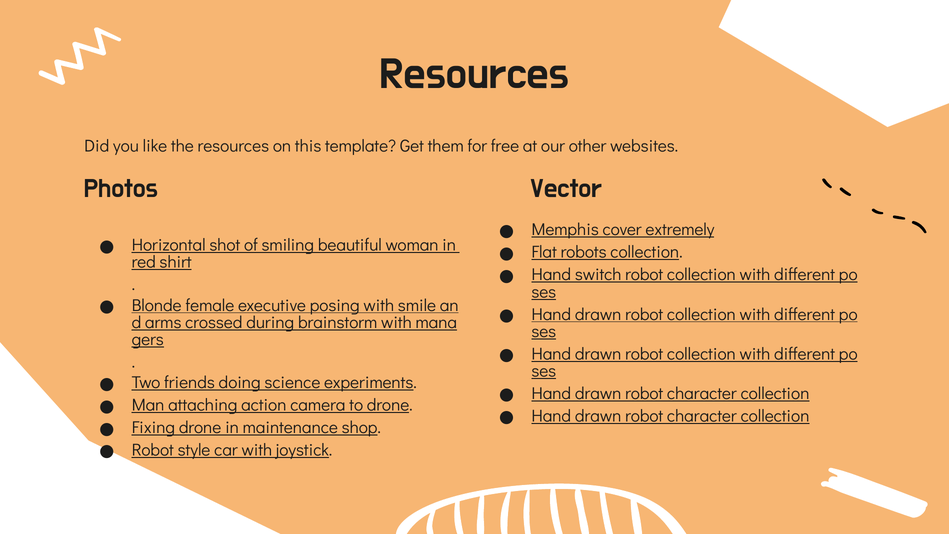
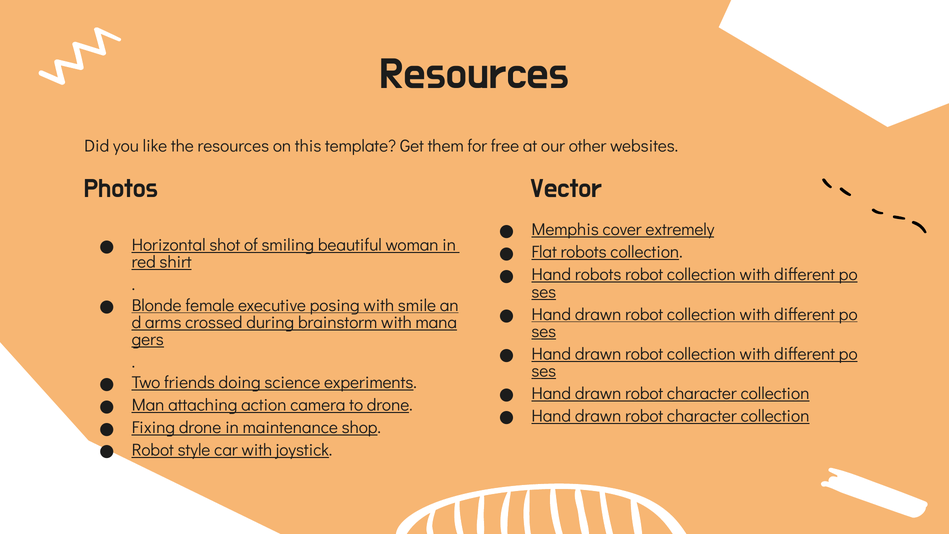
Hand switch: switch -> robots (598, 275)
